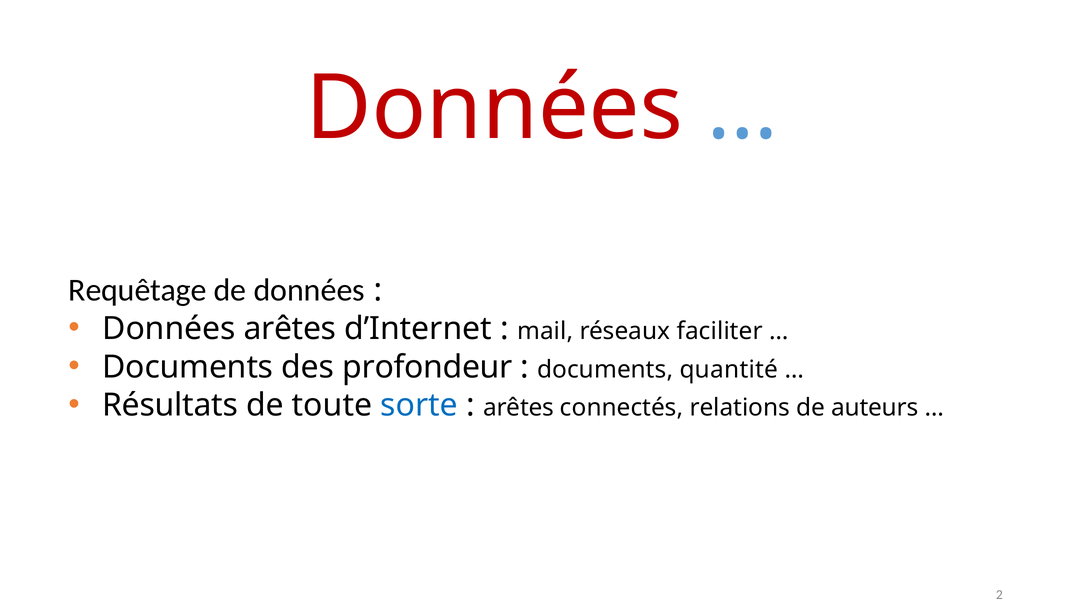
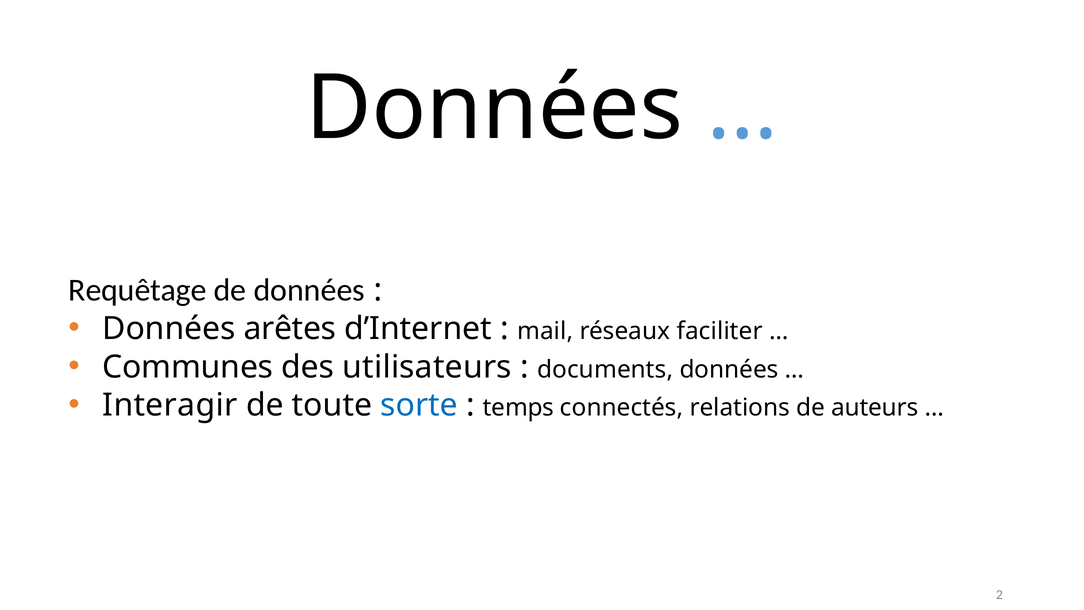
Données colour: red -> black (494, 108)
Documents: Documents -> Communes (188, 367)
profondeur: profondeur -> utilisateurs (427, 367)
documents quantité: quantité -> données (729, 369)
Résultats: Résultats -> Interagir (170, 405)
arêtes: arêtes -> temps (519, 408)
